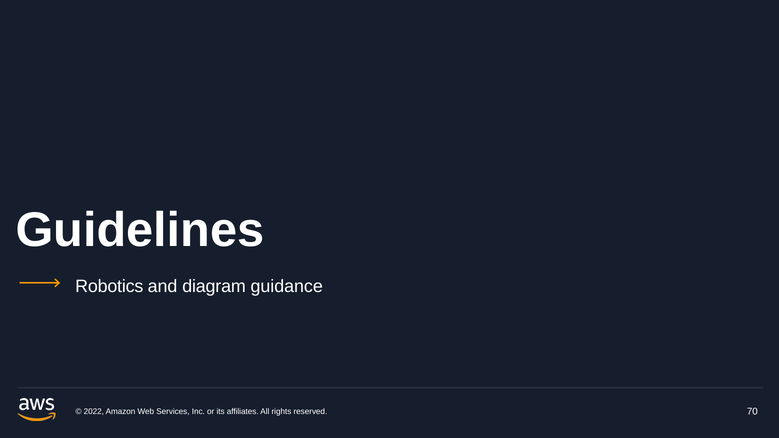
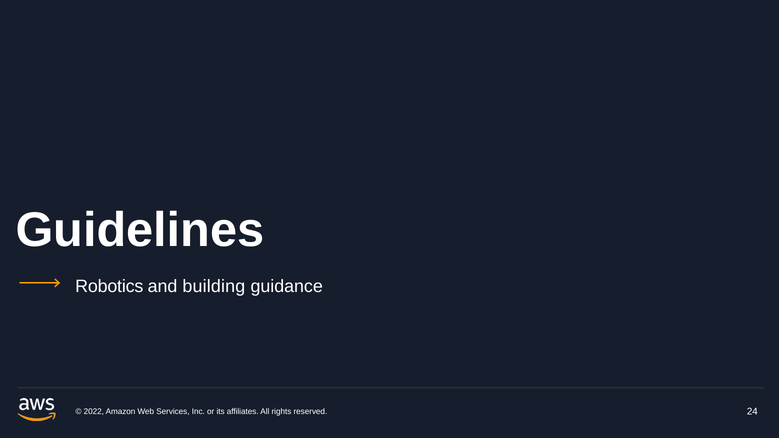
diagram: diagram -> building (214, 287)
70: 70 -> 24 (752, 412)
